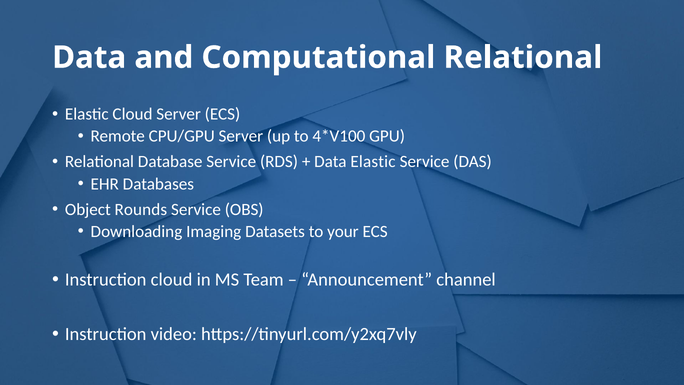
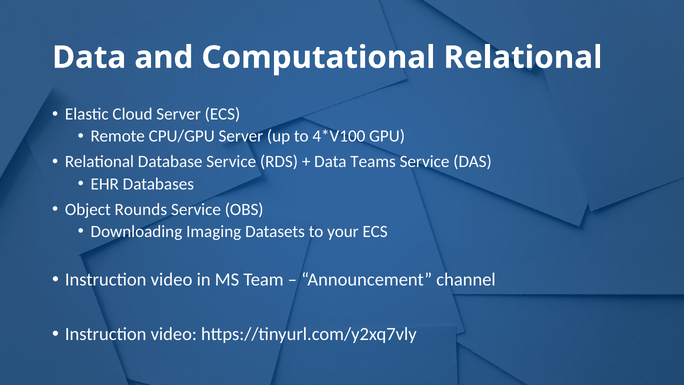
Data Elastic: Elastic -> Teams (373, 162)
cloud: cloud -> video (172, 280)
